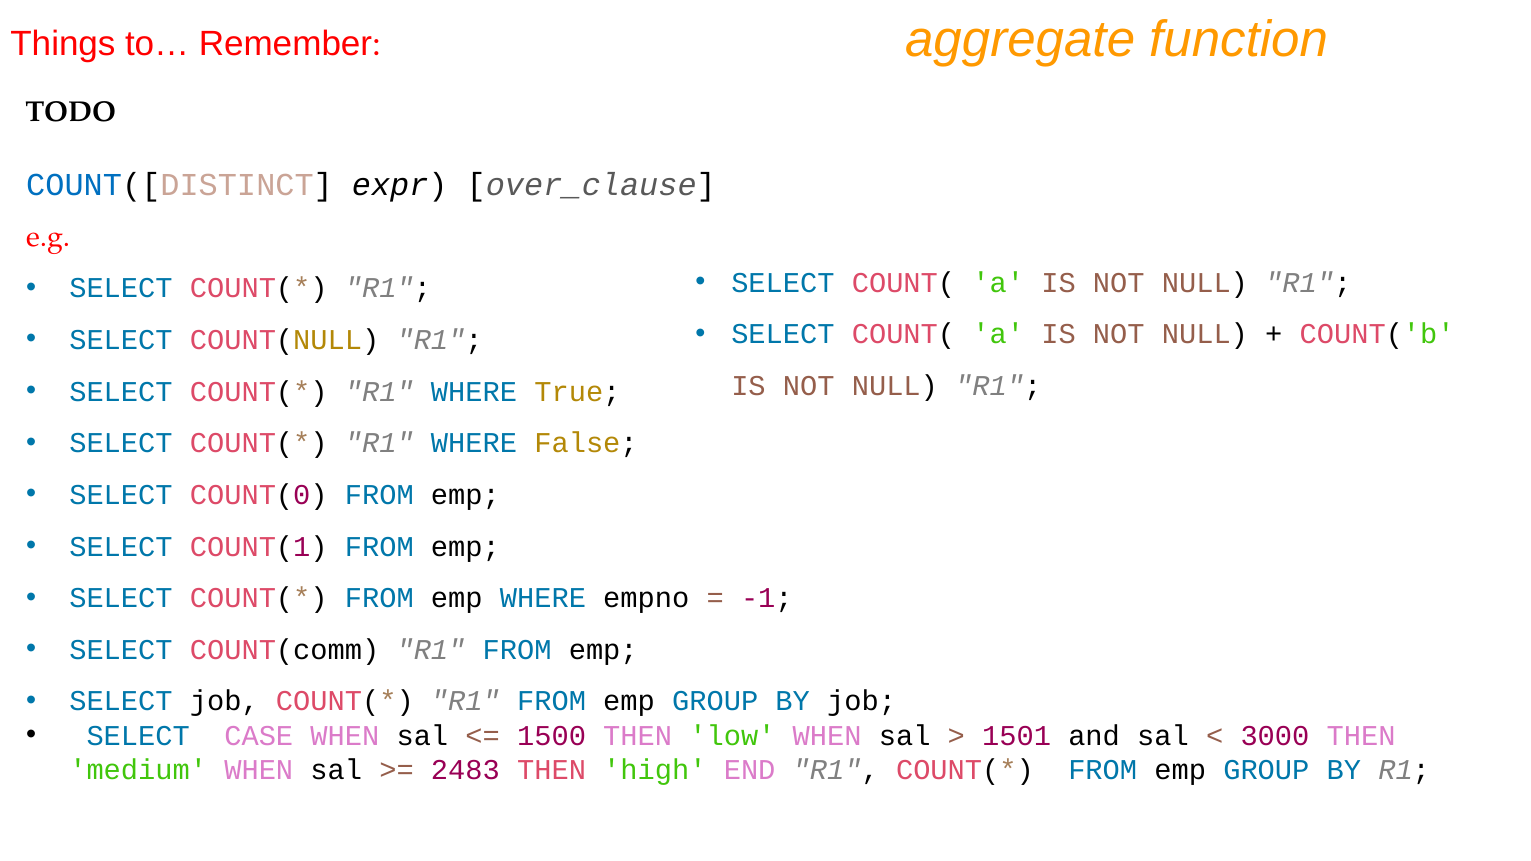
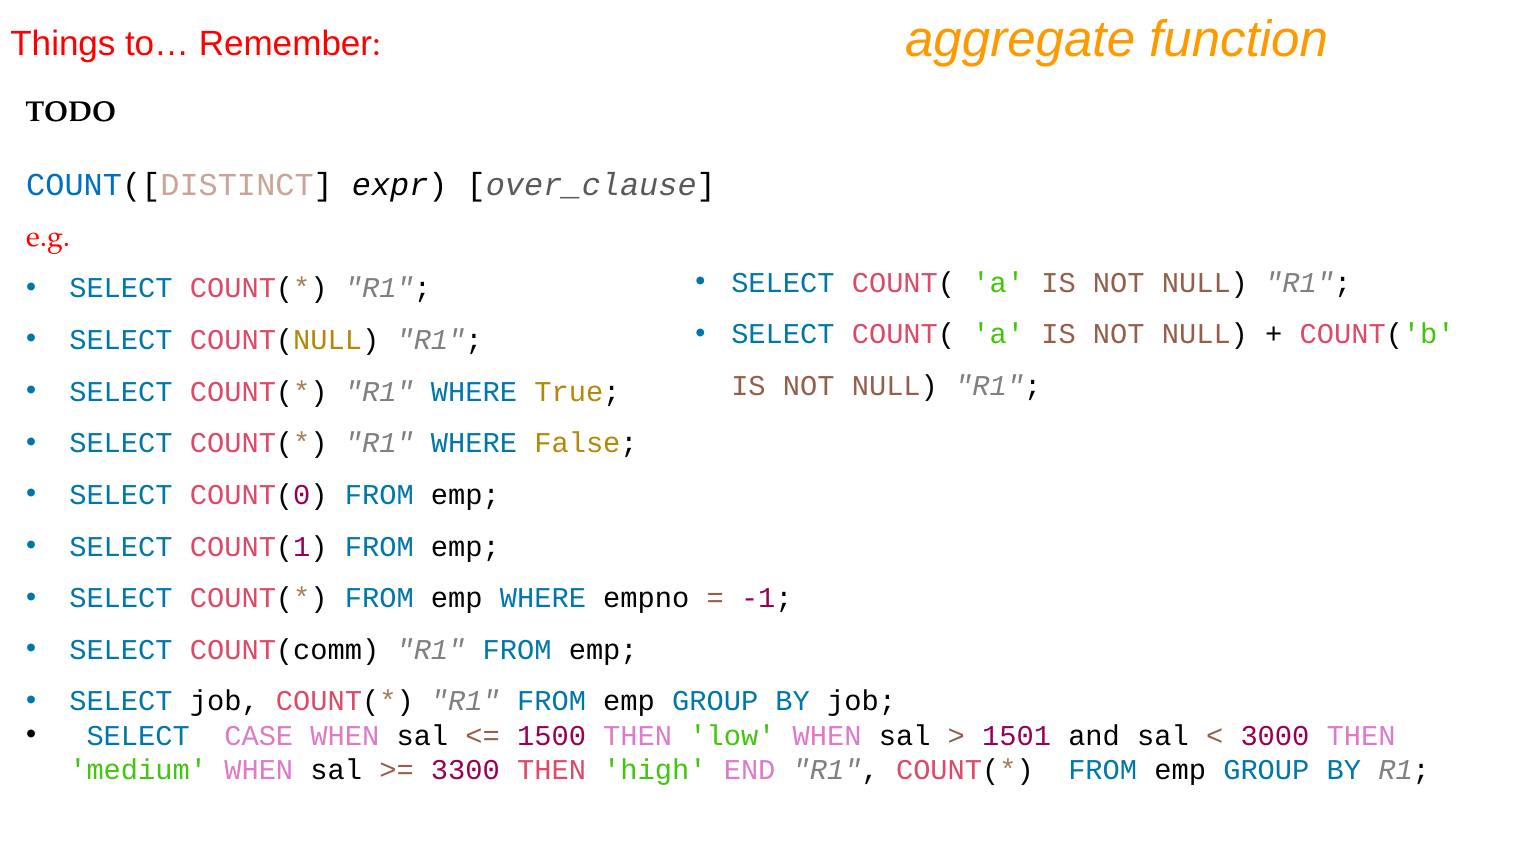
2483: 2483 -> 3300 (465, 771)
